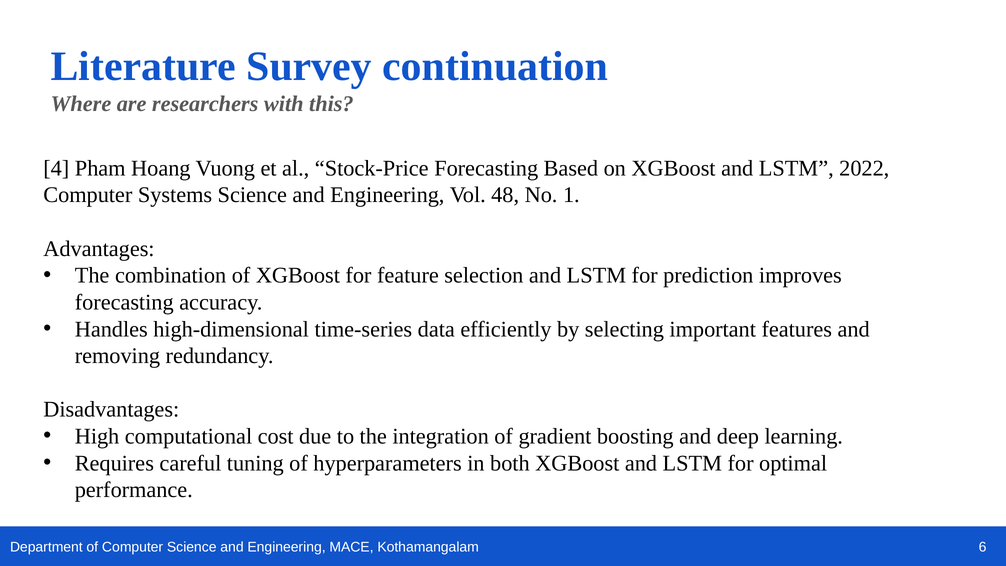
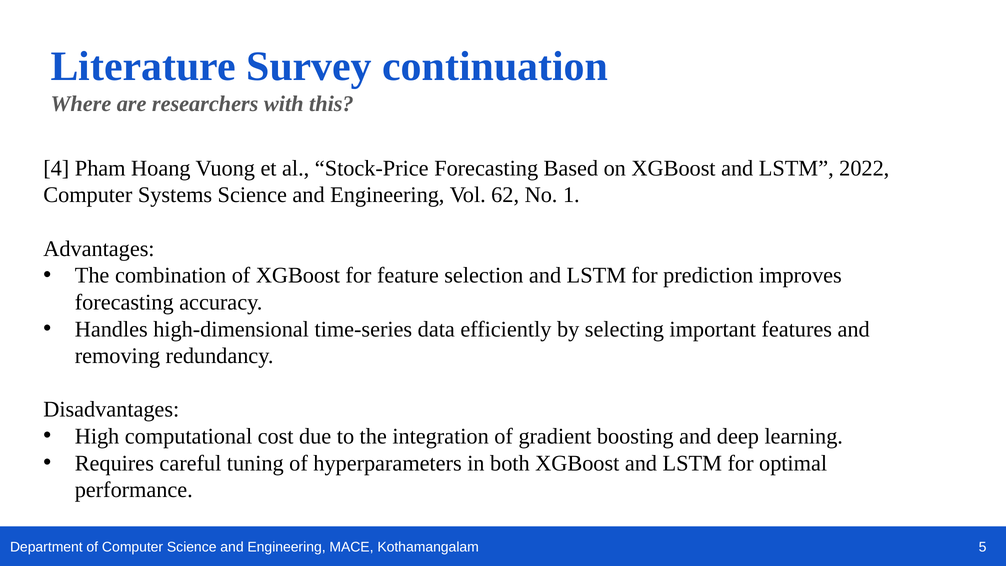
48: 48 -> 62 (505, 195)
6: 6 -> 5 (983, 547)
